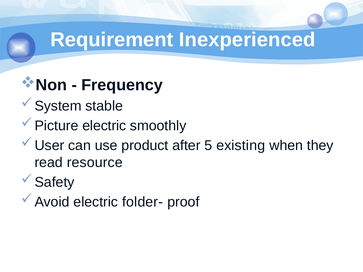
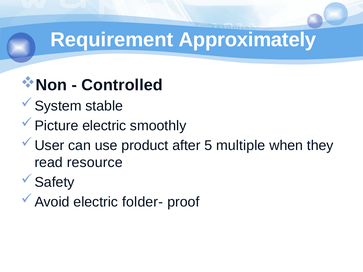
Inexperienced: Inexperienced -> Approximately (247, 40)
Frequency: Frequency -> Controlled (122, 85)
existing: existing -> multiple (241, 146)
